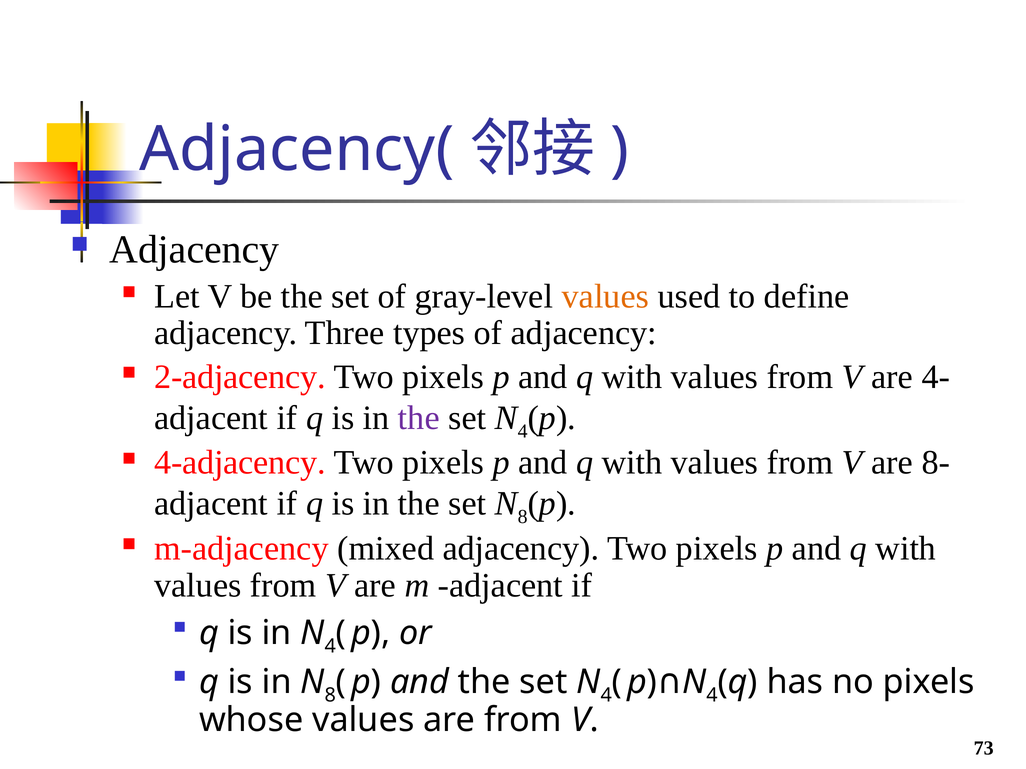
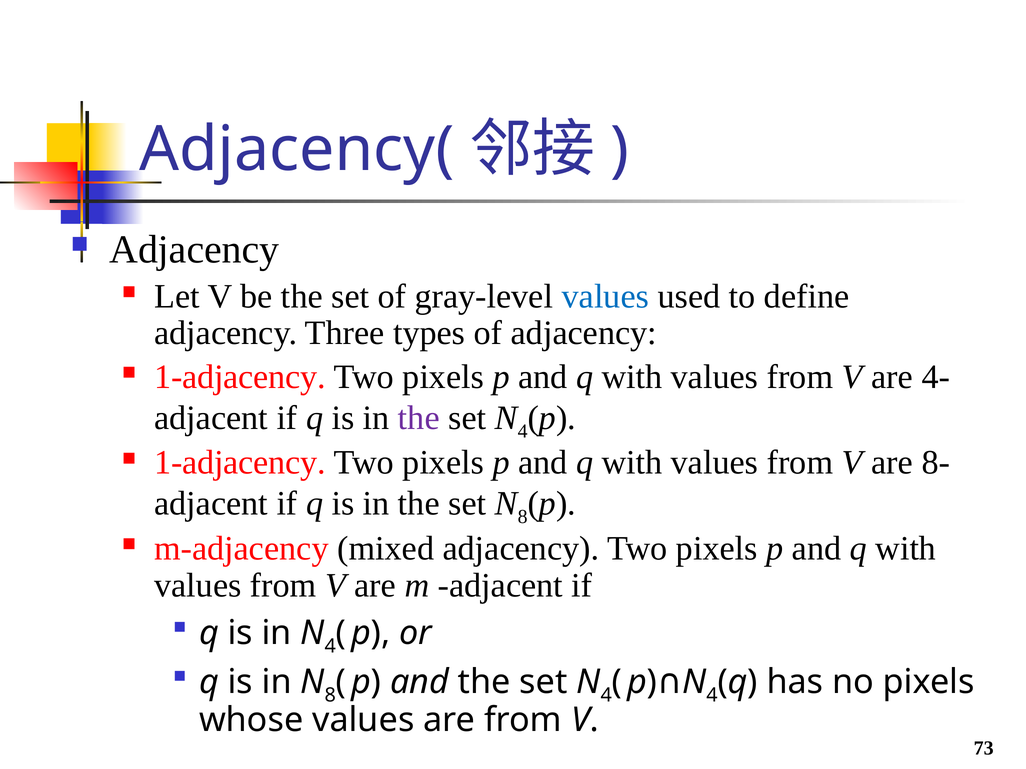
values colour: orange -> blue (605, 297)
2-adjacency: 2-adjacency -> 1-adjacency (240, 377)
4-adjacency: 4-adjacency -> 1-adjacency (240, 463)
